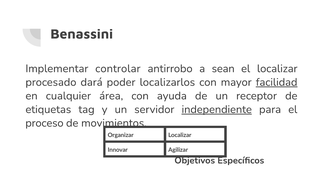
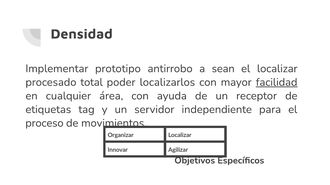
Benassini: Benassini -> Densidad (82, 34)
controlar: controlar -> prototipo (118, 69)
dará: dará -> total (92, 82)
independiente underline: present -> none (217, 110)
